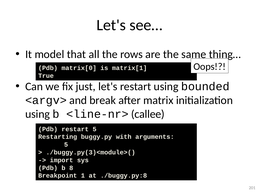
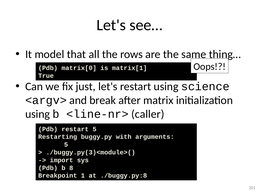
bounded: bounded -> science (205, 87)
callee: callee -> caller (148, 114)
